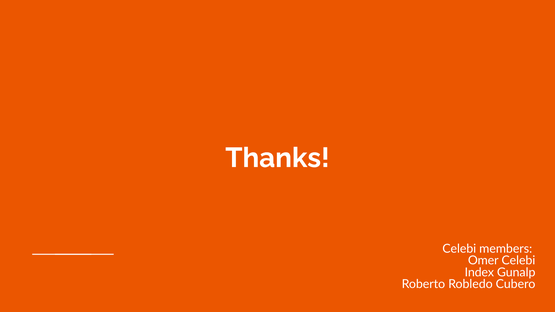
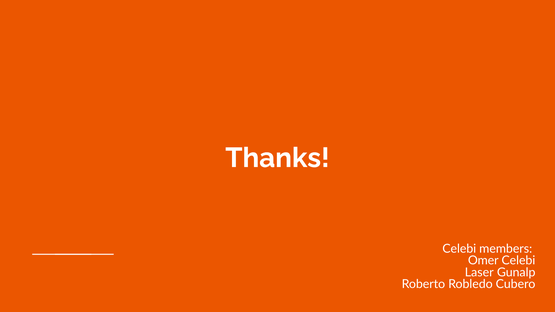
Index: Index -> Laser (479, 273)
